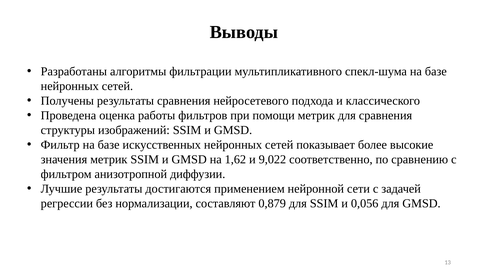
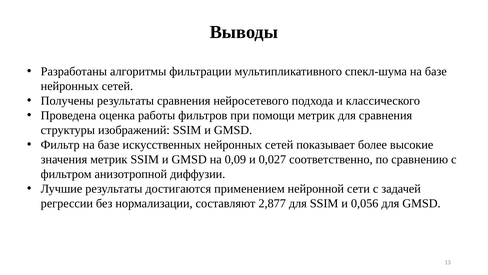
1,62: 1,62 -> 0,09 (235, 159)
9,022: 9,022 -> 0,027 (272, 159)
0,879: 0,879 -> 2,877 (272, 203)
